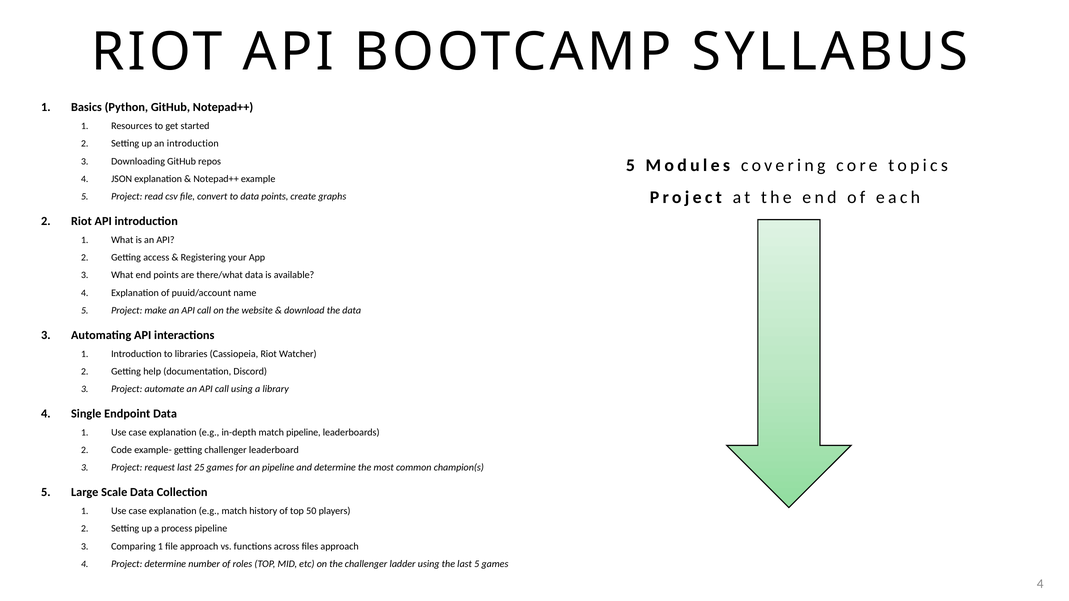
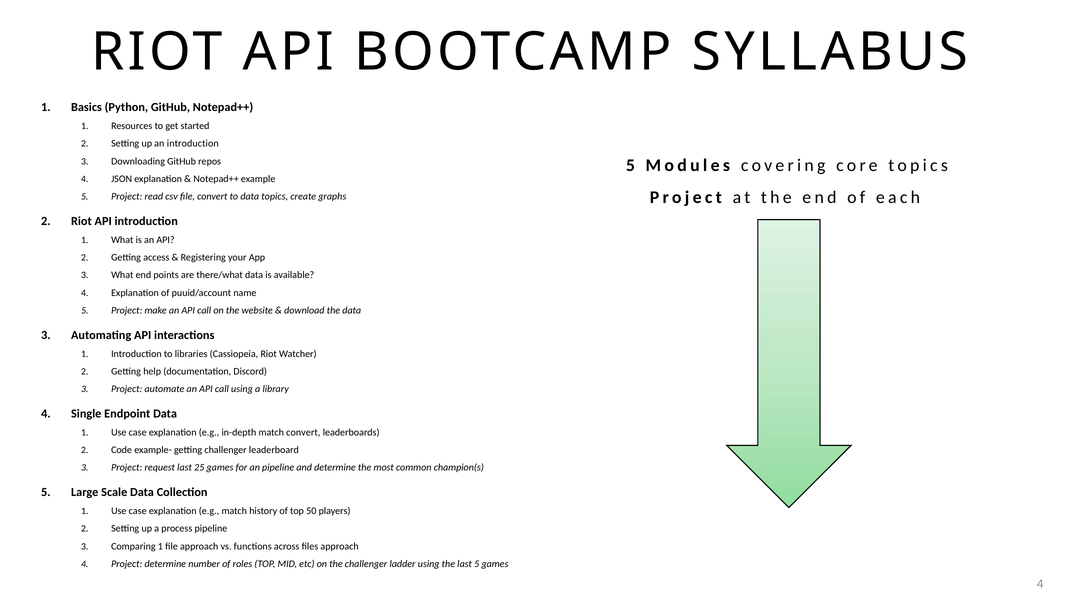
data points: points -> topics (275, 197)
match pipeline: pipeline -> convert (303, 433)
